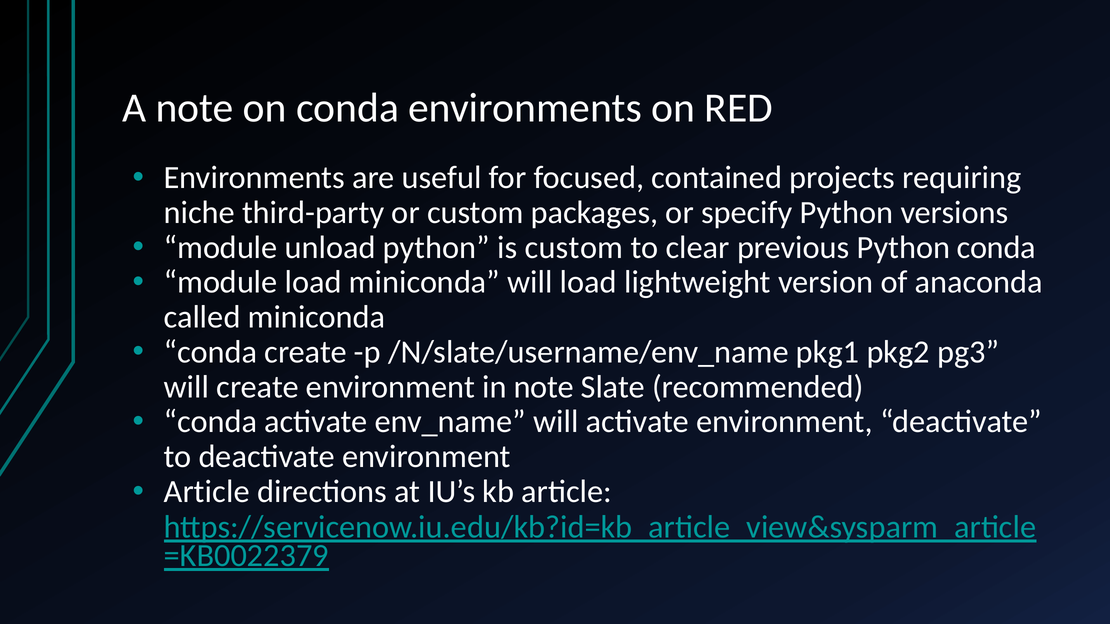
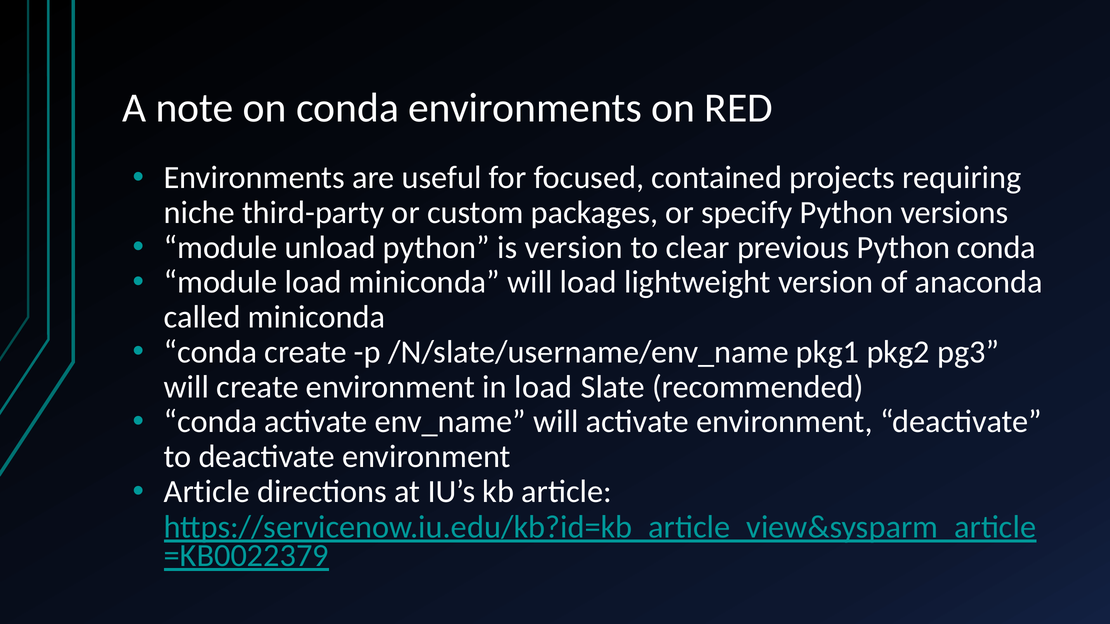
is custom: custom -> version (574, 248)
in note: note -> load (543, 387)
